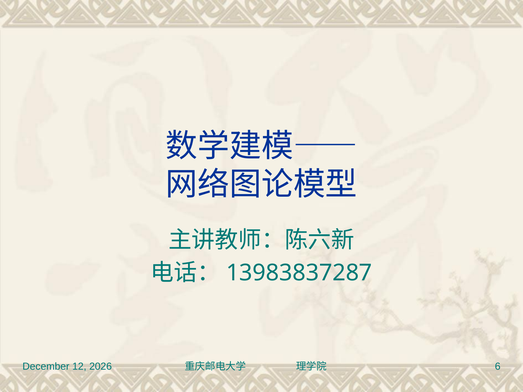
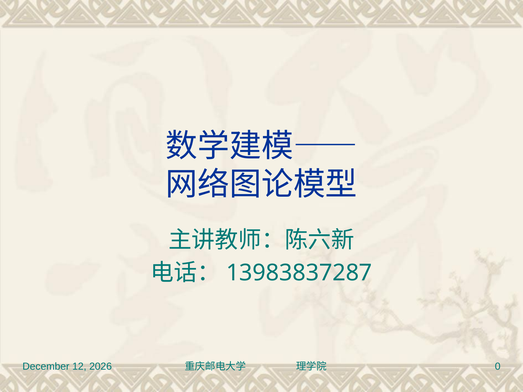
6: 6 -> 0 (498, 367)
